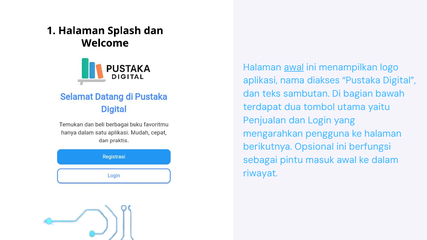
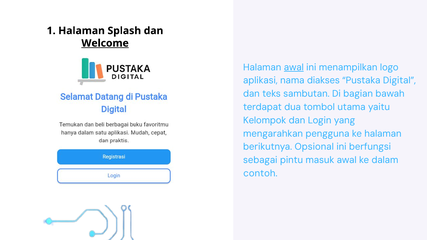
Welcome underline: none -> present (105, 43)
Penjualan: Penjualan -> Kelompok (265, 120)
riwayat: riwayat -> contoh (260, 174)
